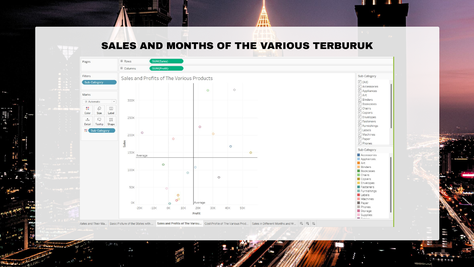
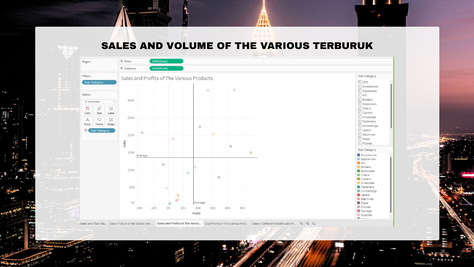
MONTHS: MONTHS -> VOLUME (190, 46)
